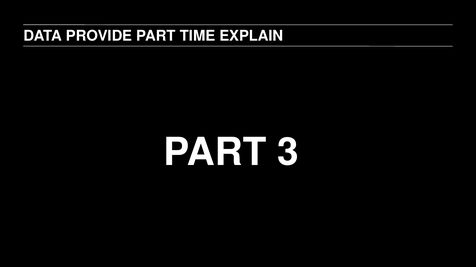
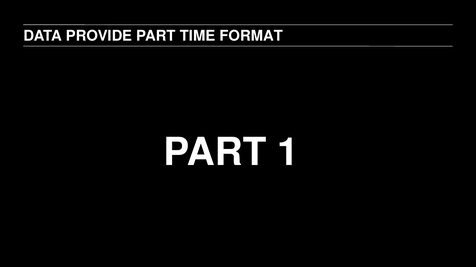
EXPLAIN: EXPLAIN -> FORMAT (251, 36)
3: 3 -> 1 (288, 153)
